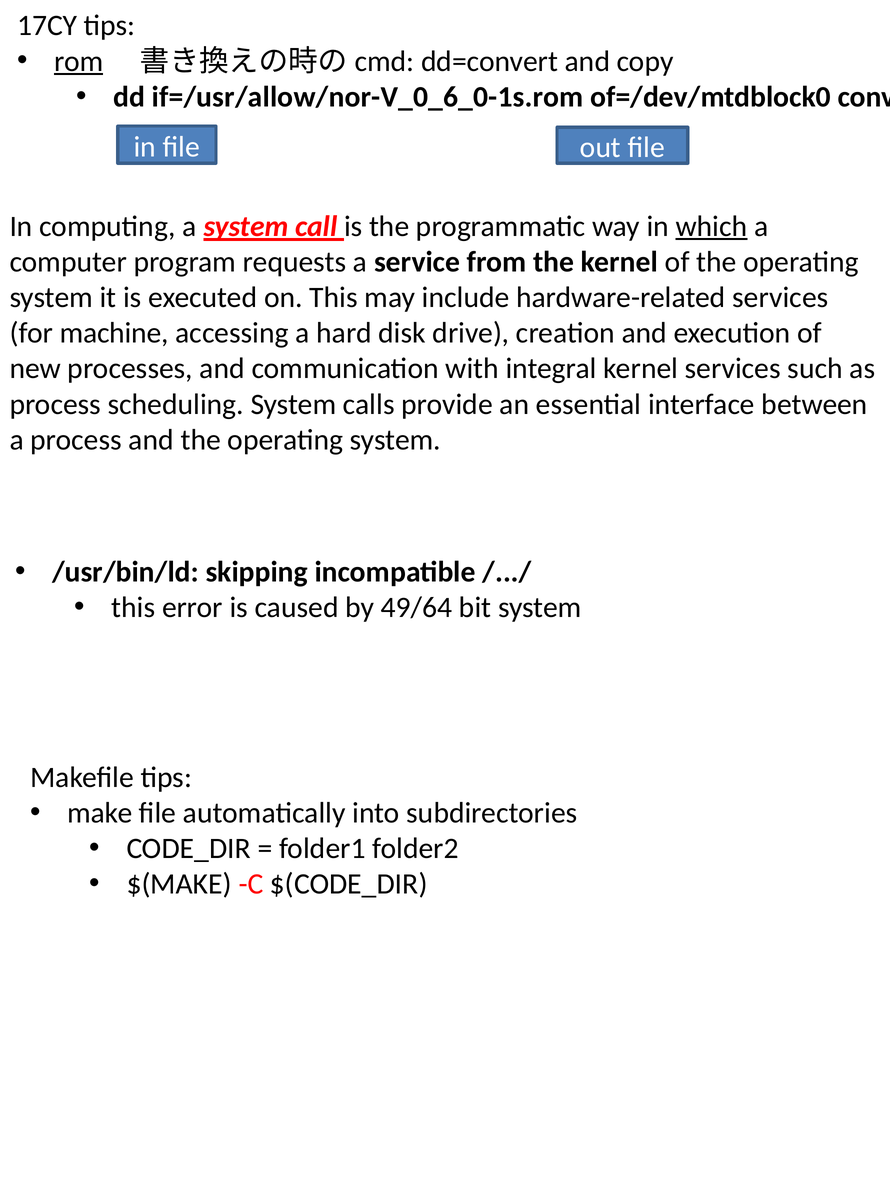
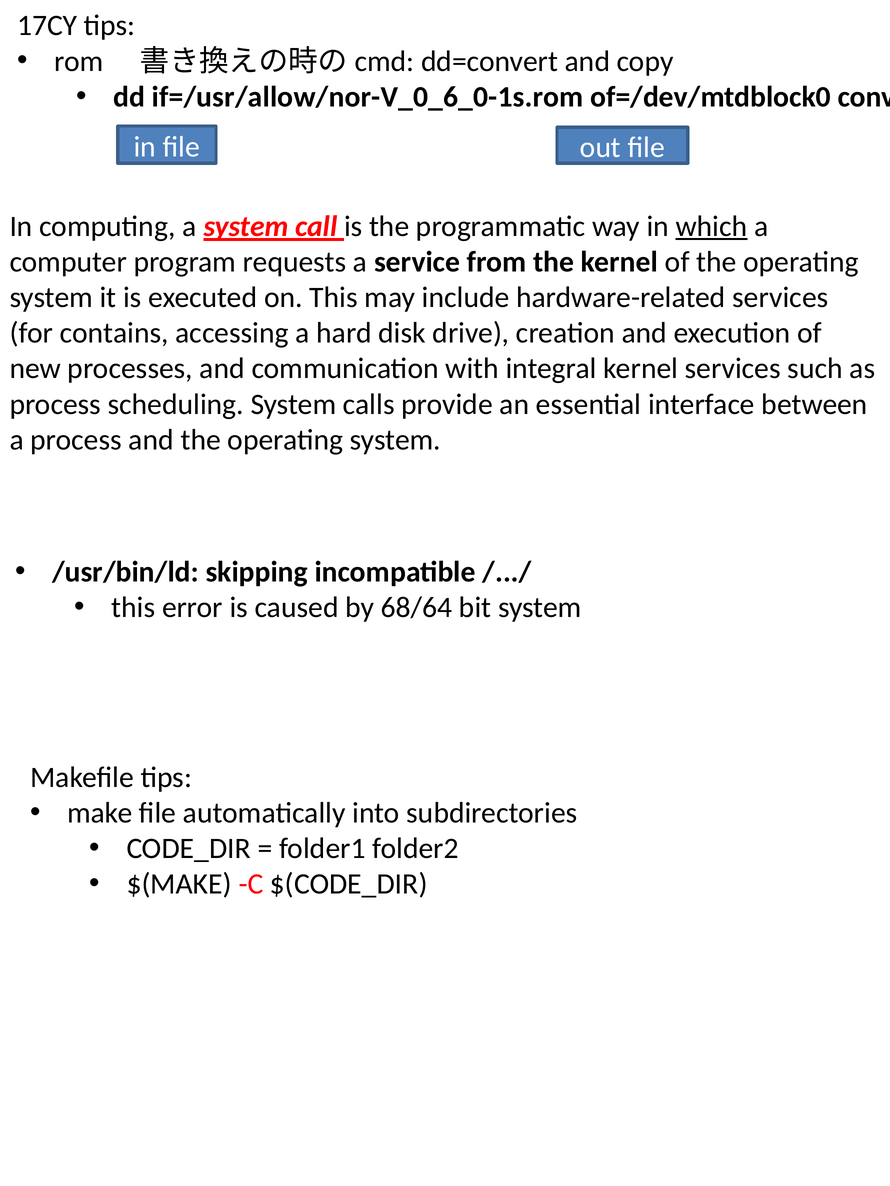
rom underline: present -> none (79, 61)
machine: machine -> contains (114, 333)
49/64: 49/64 -> 68/64 (417, 608)
